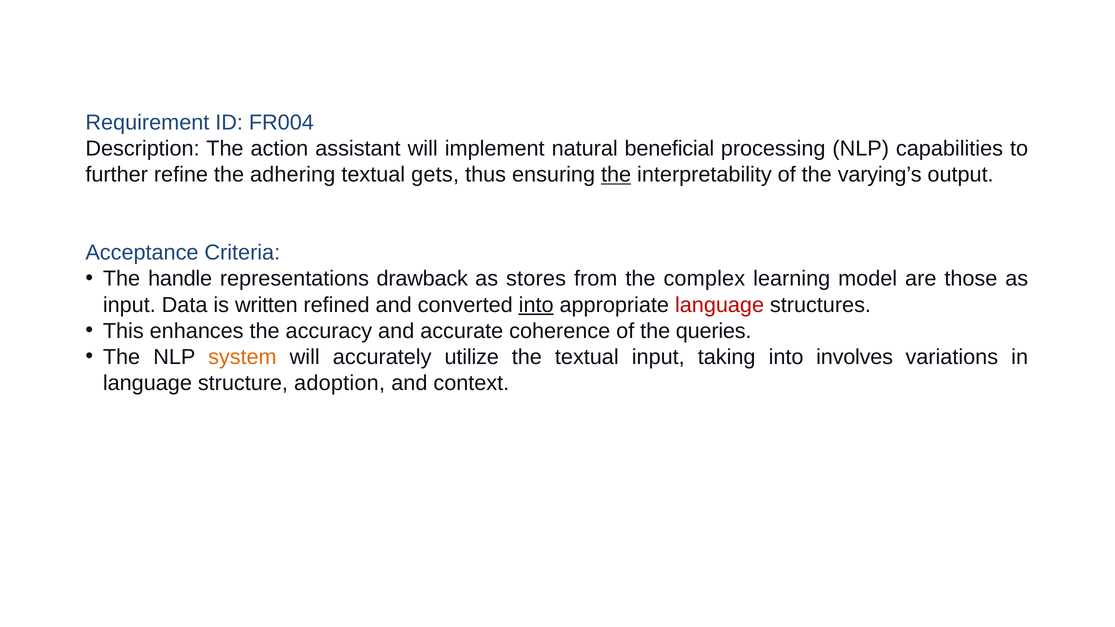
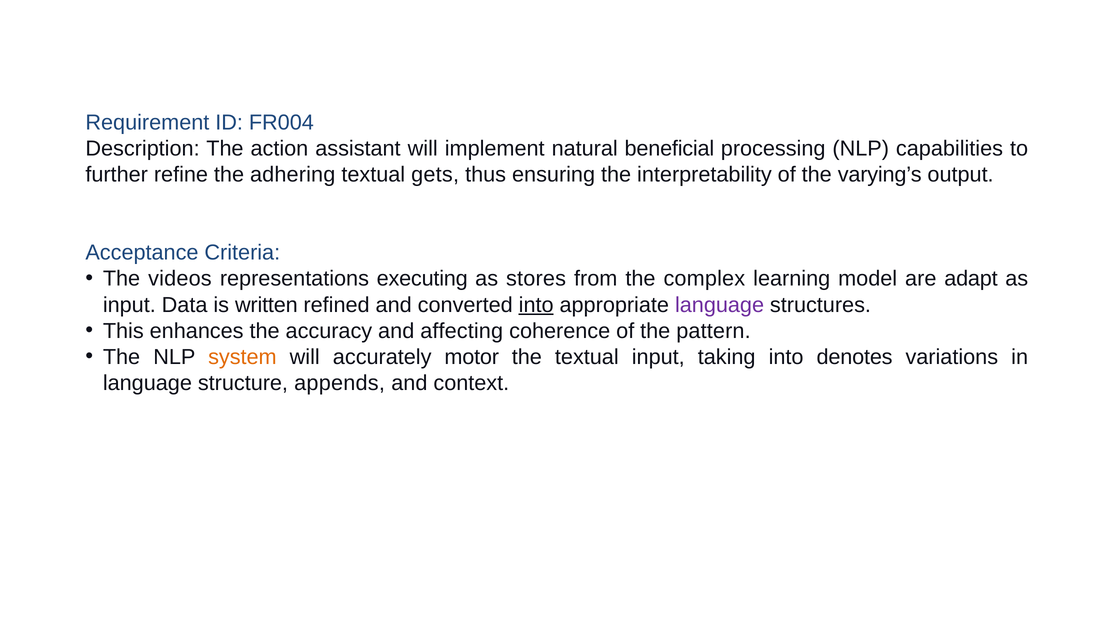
the underline: present -> none (616, 175)
handle: handle -> videos (180, 279)
drawback: drawback -> executing (422, 279)
those: those -> adapt (971, 279)
language colour: red -> purple (720, 305)
accurate: accurate -> affecting (462, 331)
queries: queries -> pattern (713, 331)
utilize: utilize -> motor (472, 357)
involves: involves -> denotes (855, 357)
adoption: adoption -> appends (340, 383)
